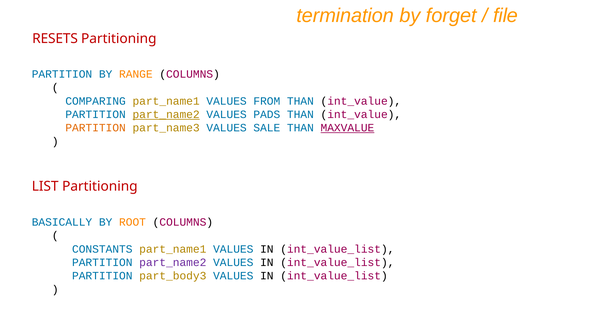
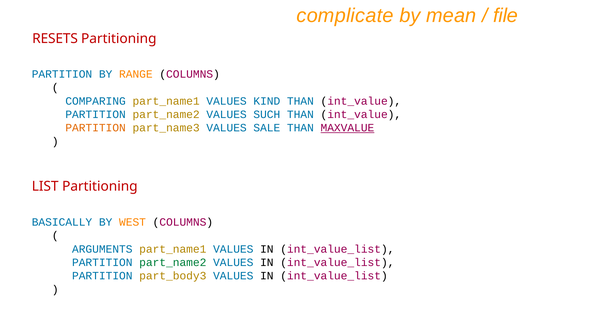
termination: termination -> complicate (345, 16)
forget: forget -> mean (451, 16)
FROM: FROM -> KIND (267, 101)
part_name2 underline: present -> none (166, 114)
PADS: PADS -> SUCH (267, 114)
ROOT: ROOT -> WEST (133, 222)
CONSTANTS: CONSTANTS -> ARGUMENTS (102, 249)
part_name2 colour: purple -> green (173, 262)
